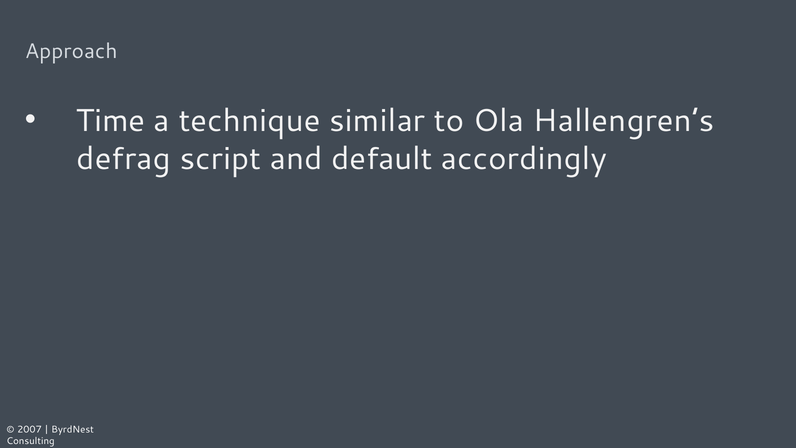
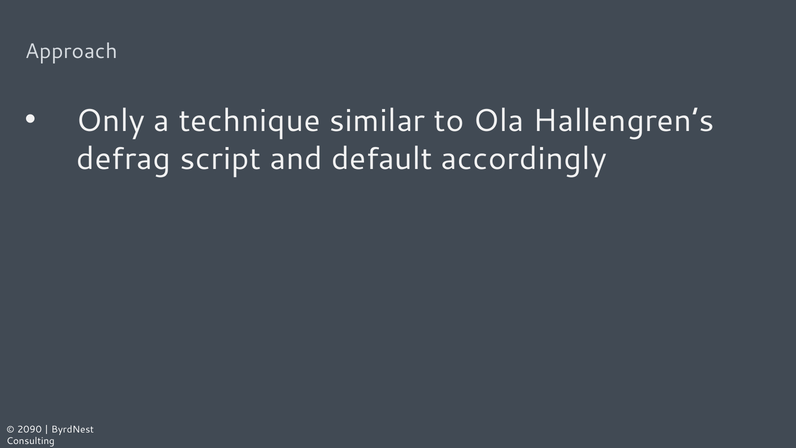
Time: Time -> Only (111, 121)
2007: 2007 -> 2090 (29, 429)
